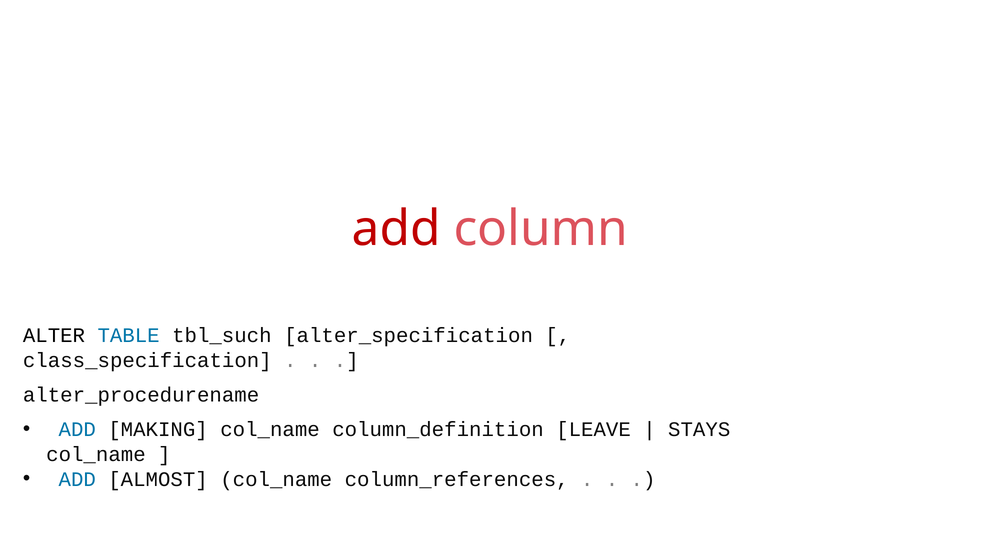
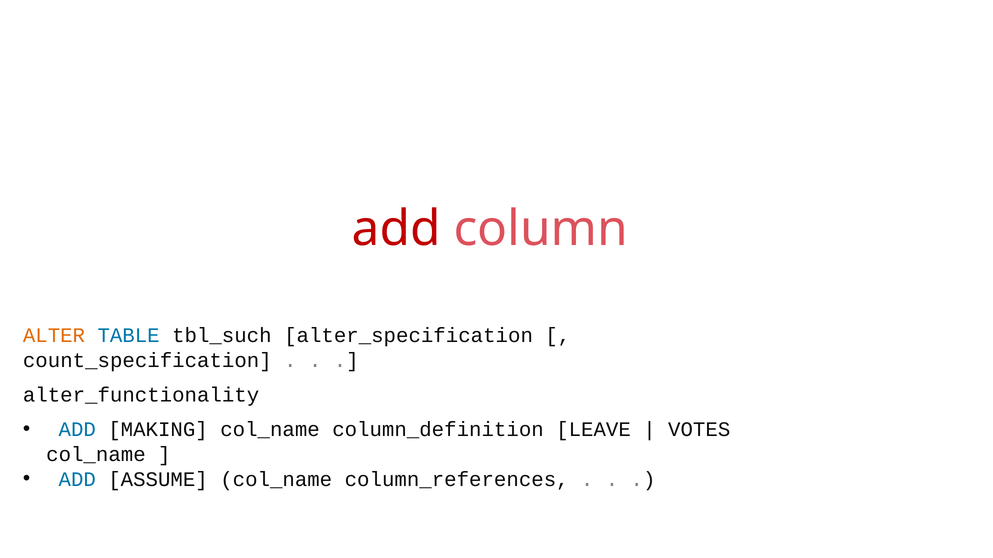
ALTER colour: black -> orange (54, 336)
class_specification: class_specification -> count_specification (147, 361)
alter_procedurename: alter_procedurename -> alter_functionality (141, 395)
STAYS: STAYS -> VOTES (699, 430)
ALMOST: ALMOST -> ASSUME (158, 480)
